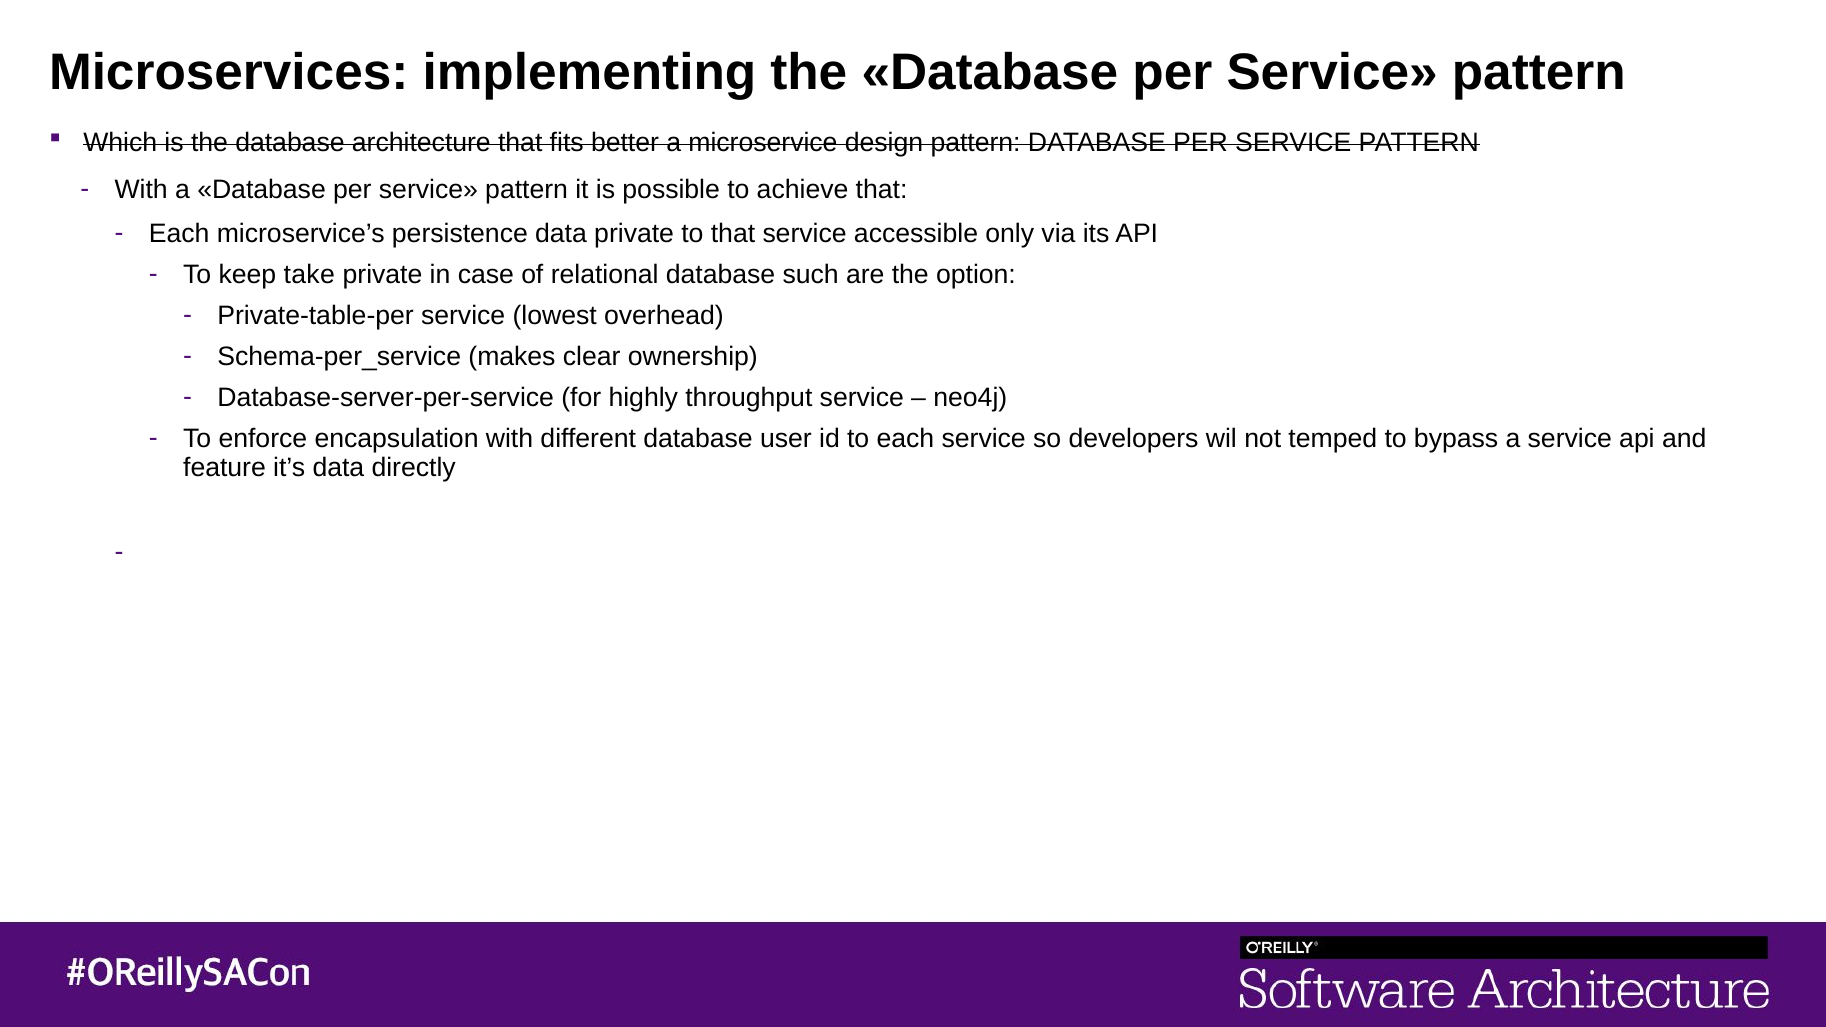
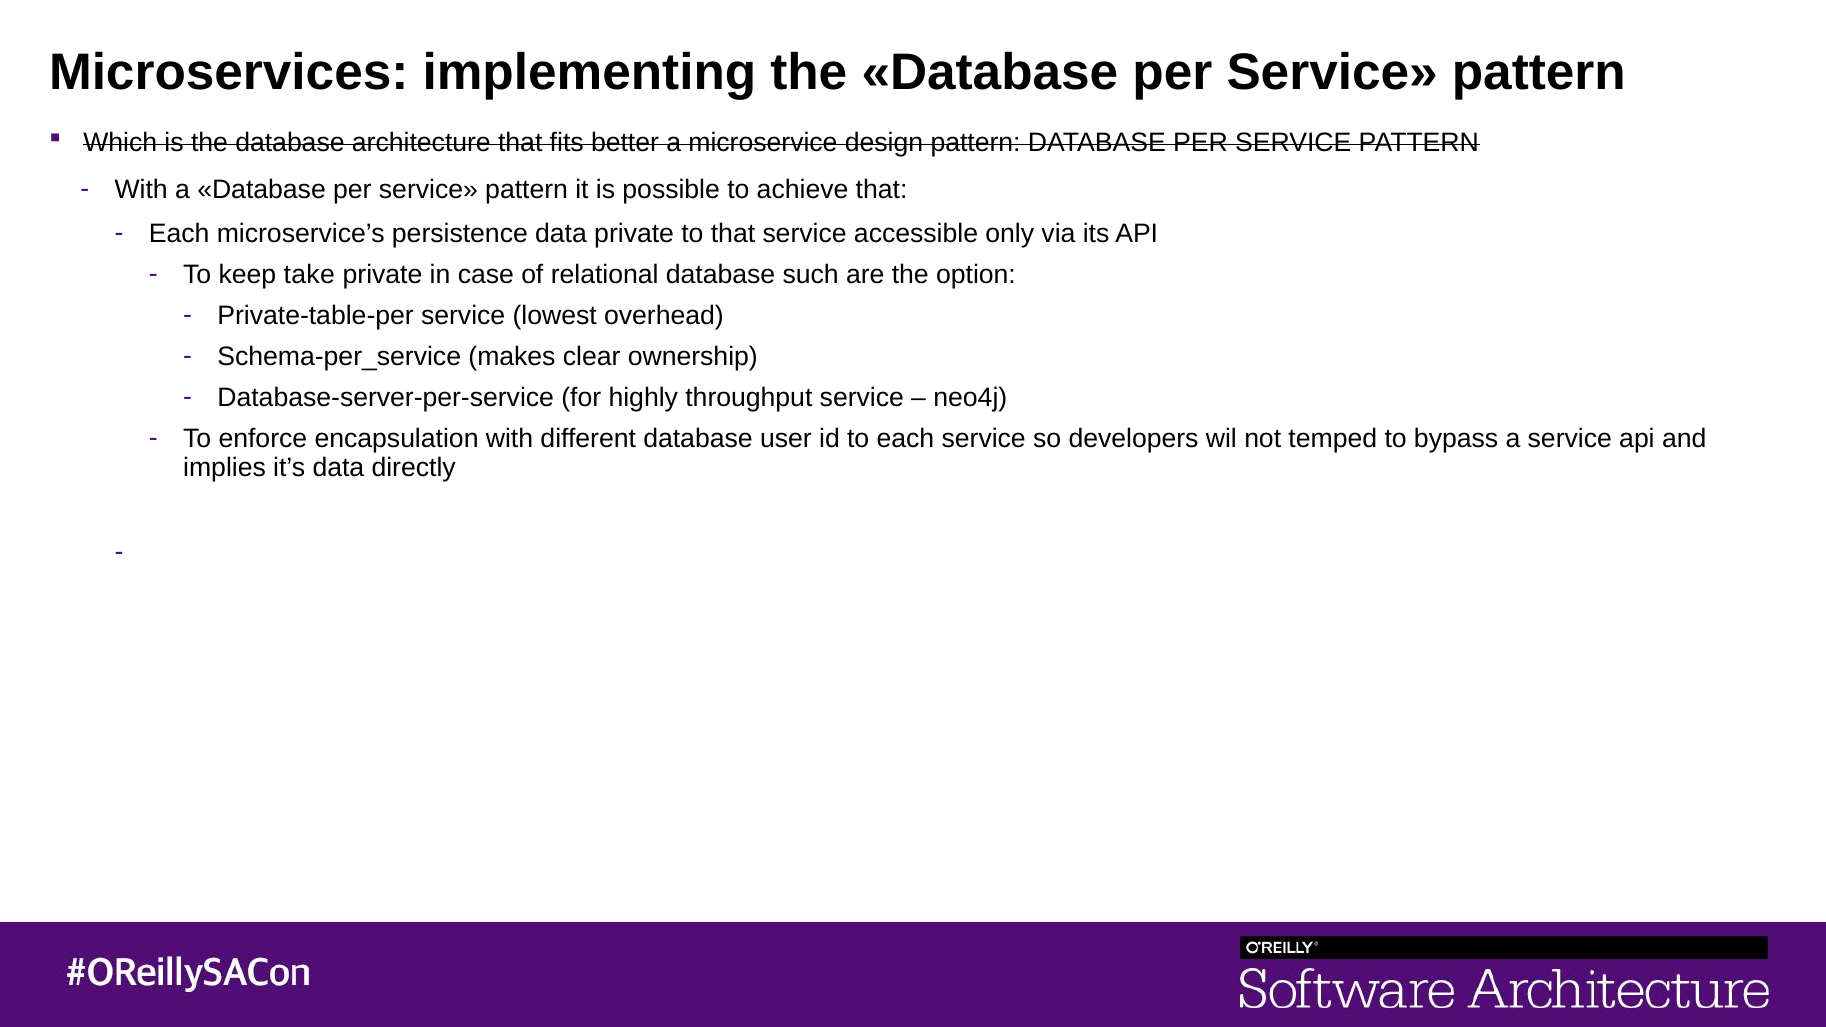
feature: feature -> implies (225, 468)
